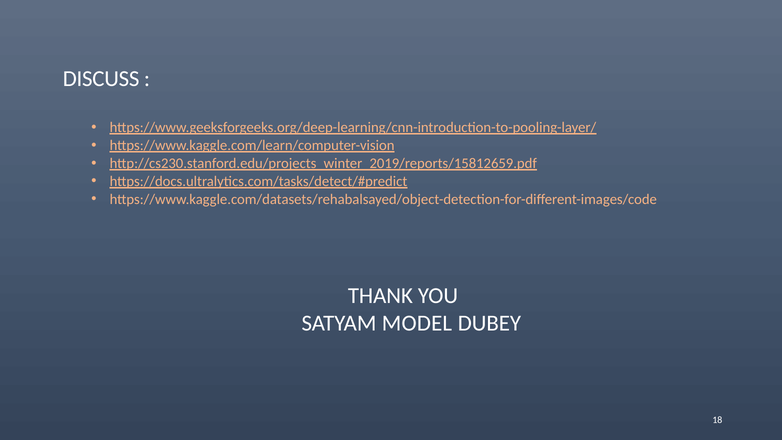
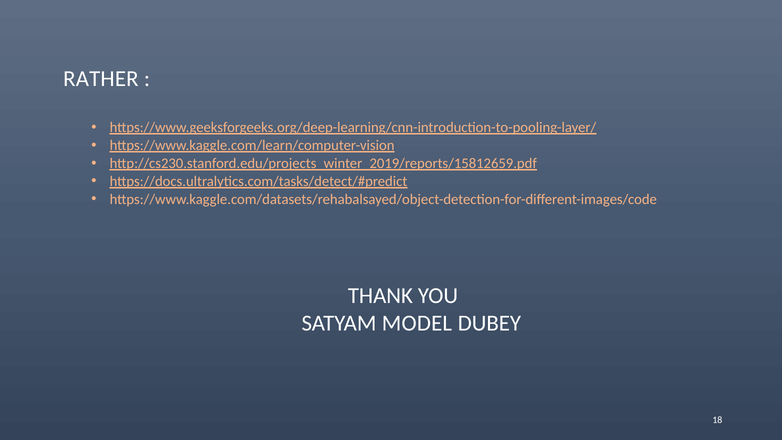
DISCUSS: DISCUSS -> RATHER (101, 79)
